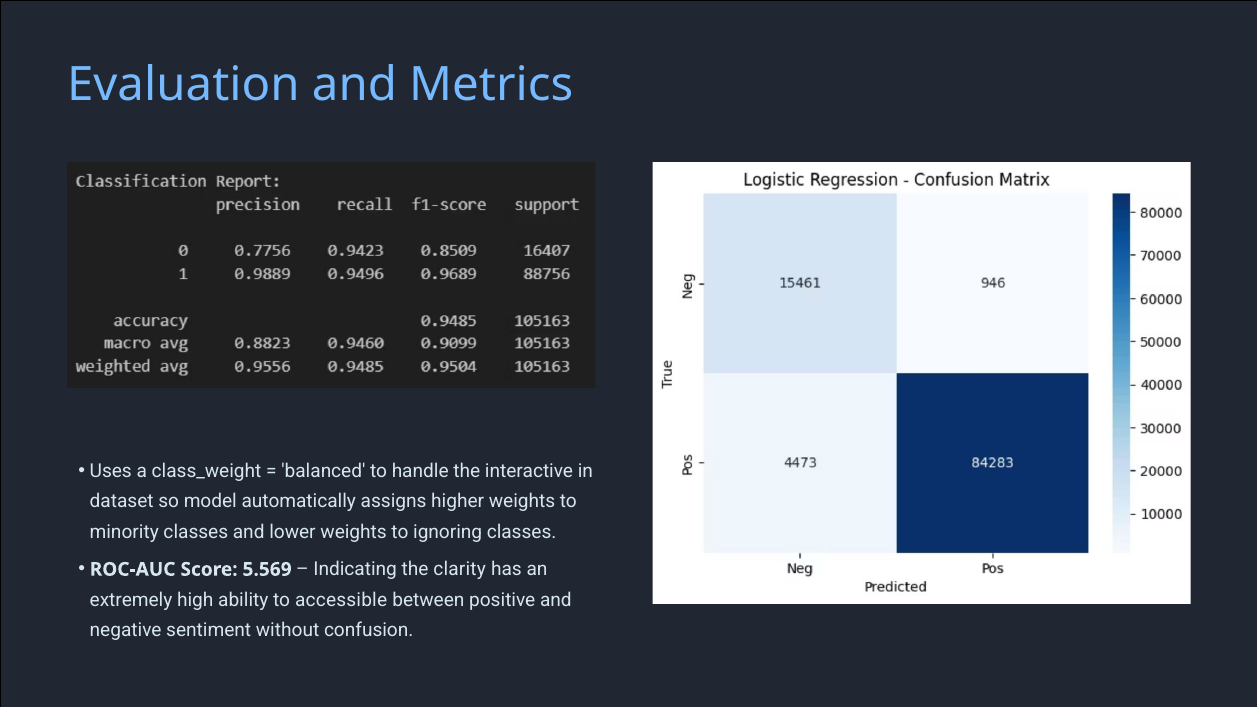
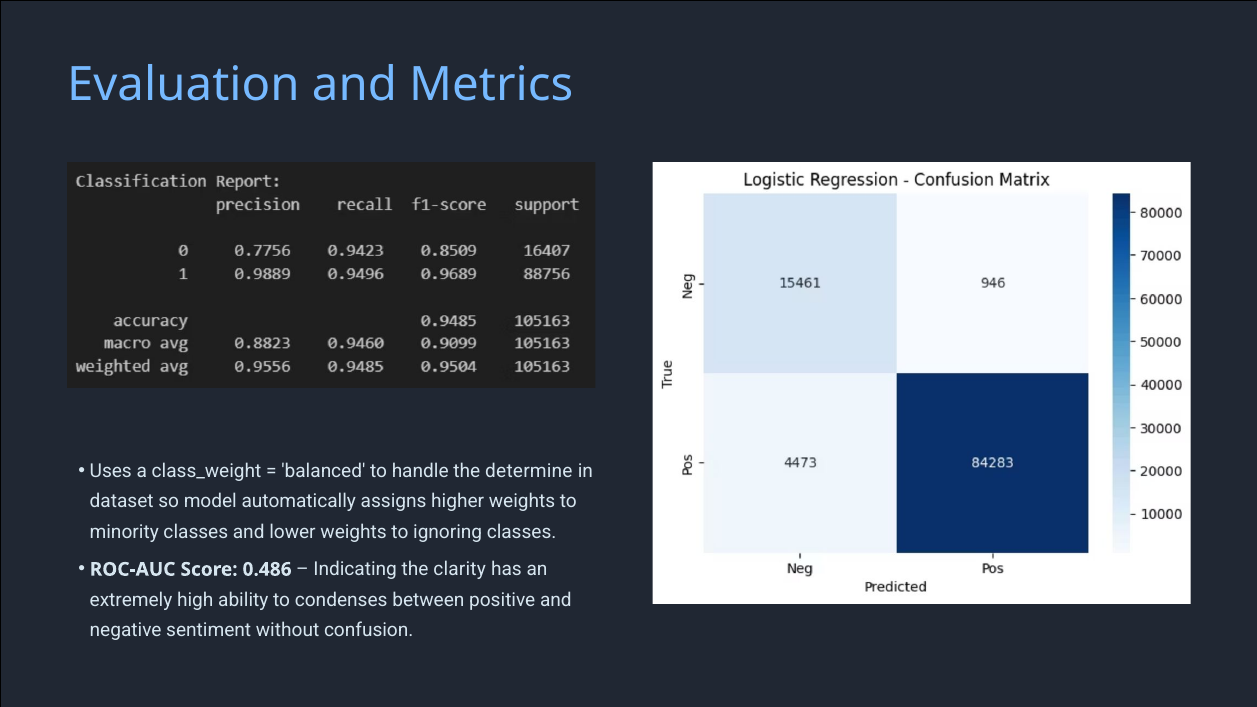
interactive: interactive -> determine (529, 471)
5.569: 5.569 -> 0.486 (267, 569)
accessible: accessible -> condenses (341, 600)
